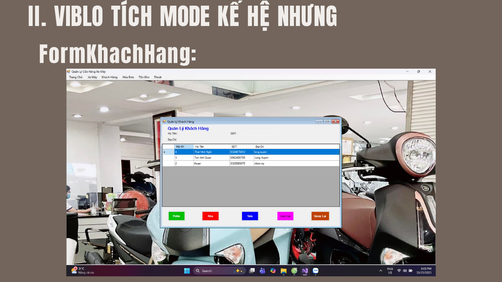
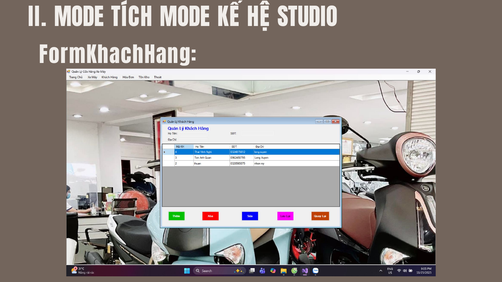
II VIBLO: VIBLO -> MODE (79, 19)
NHƯNG: NHƯNG -> STUDIO (307, 19)
